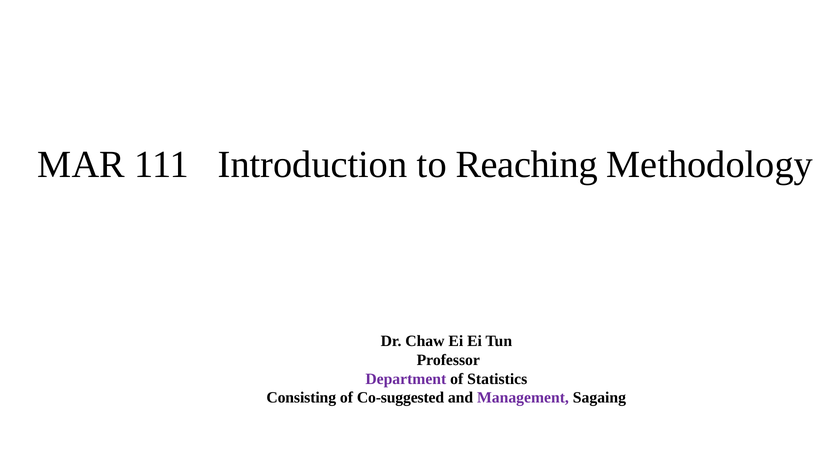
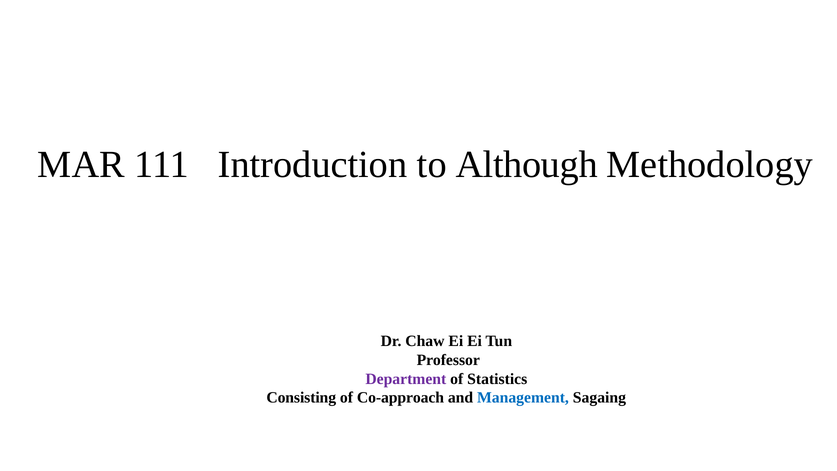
Reaching: Reaching -> Although (527, 164)
Co-suggested: Co-suggested -> Co-approach (400, 398)
Management colour: purple -> blue (523, 398)
